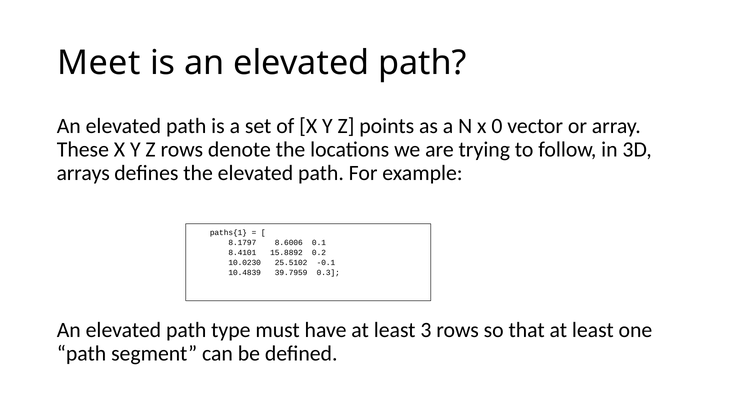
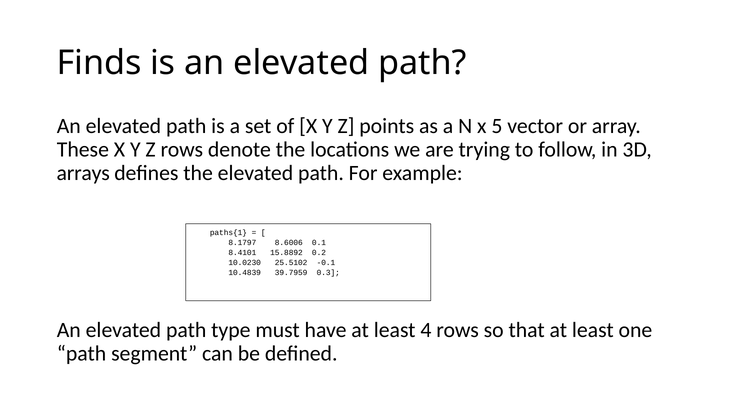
Meet: Meet -> Finds (99, 63)
0: 0 -> 5 (497, 126)
3: 3 -> 4 (426, 330)
